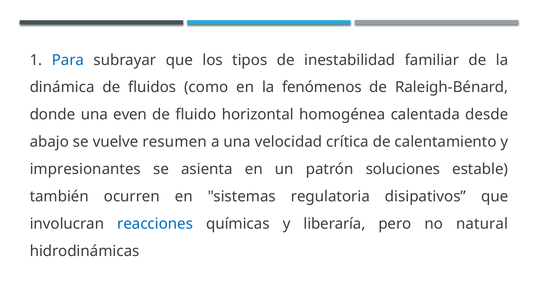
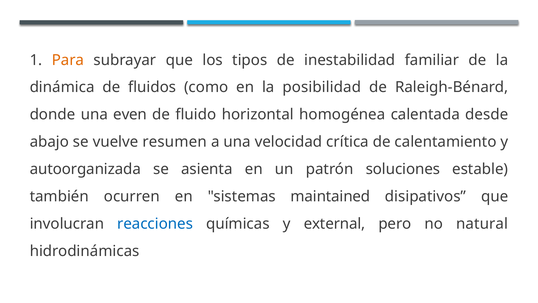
Para colour: blue -> orange (68, 60)
fenómenos: fenómenos -> posibilidad (322, 87)
impresionantes: impresionantes -> autoorganizada (85, 169)
regulatoria: regulatoria -> maintained (330, 196)
liberaría: liberaría -> external (335, 224)
